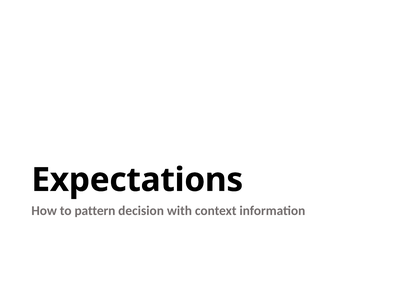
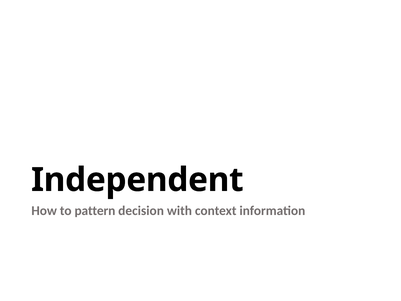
Expectations: Expectations -> Independent (137, 180)
